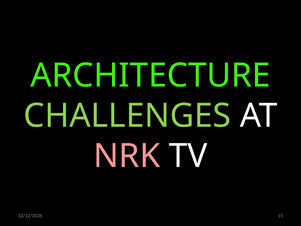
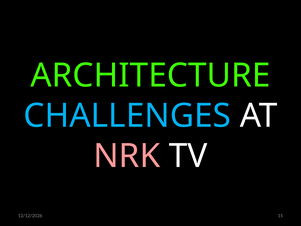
CHALLENGES colour: light green -> light blue (127, 116)
